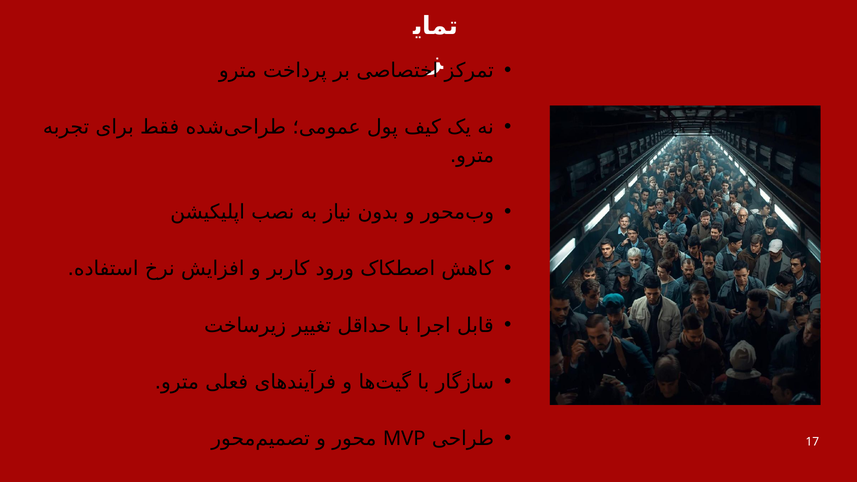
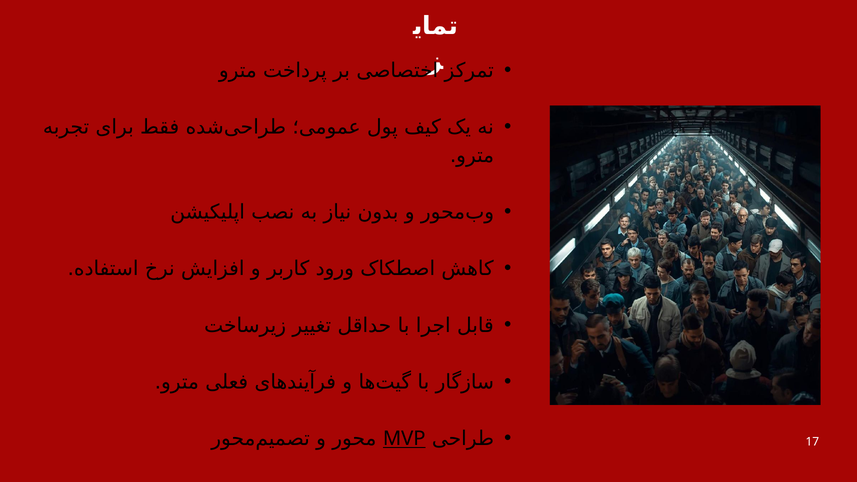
MVP underline: none -> present (404, 439)
